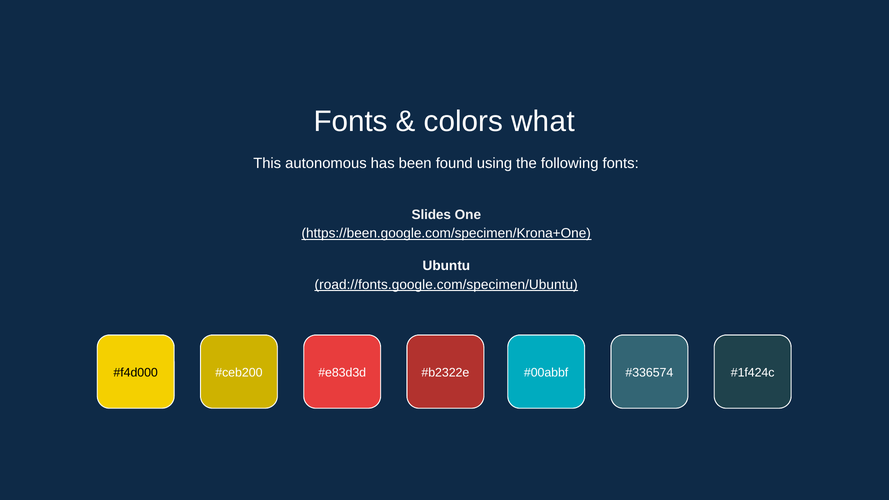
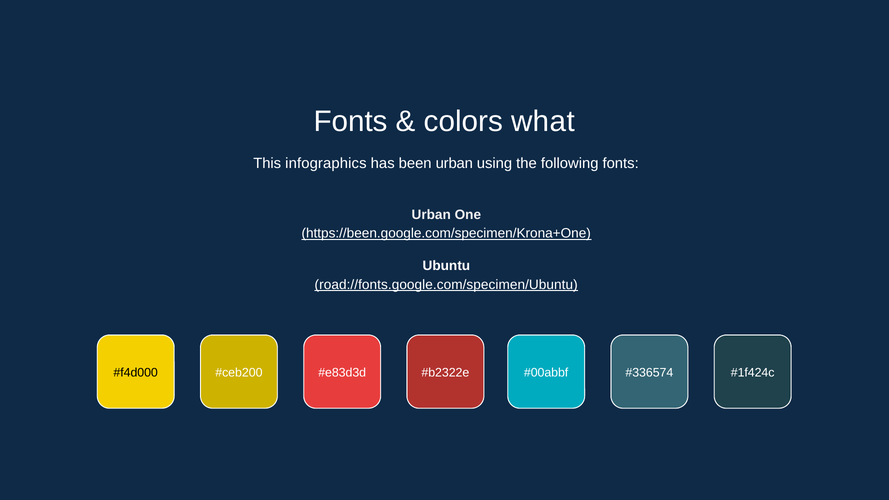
autonomous: autonomous -> infographics (326, 163)
been found: found -> urban (454, 163)
Slides: Slides -> Urban (431, 215)
